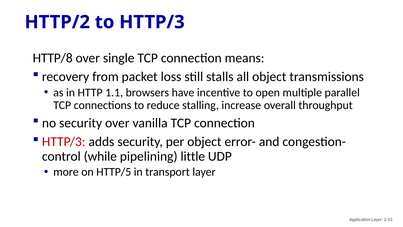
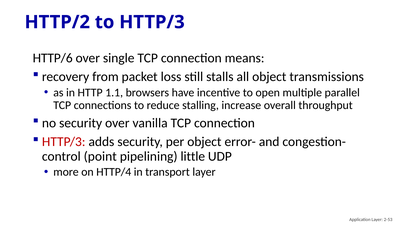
HTTP/8: HTTP/8 -> HTTP/6 (53, 58)
while: while -> point (100, 156)
HTTP/5: HTTP/5 -> HTTP/4 (114, 172)
